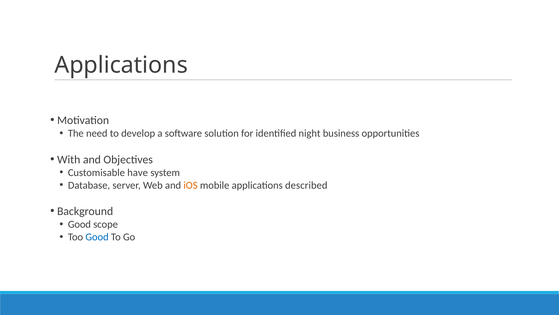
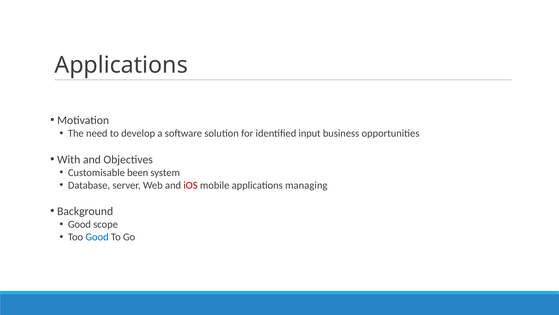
night: night -> input (310, 133)
have: have -> been (138, 172)
iOS colour: orange -> red (191, 185)
described: described -> managing (306, 185)
